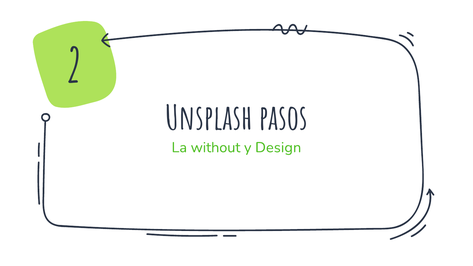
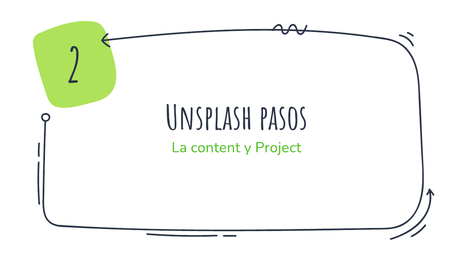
without: without -> content (215, 148)
Design: Design -> Project (278, 148)
